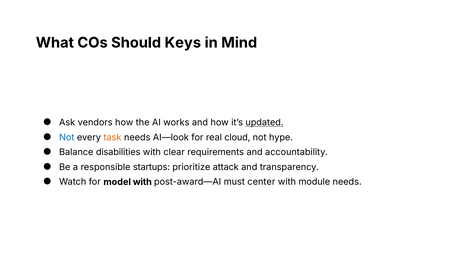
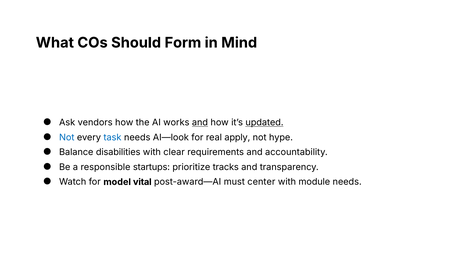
Keys: Keys -> Form (183, 43)
and underline: none -> present (200, 122)
task colour: orange -> blue (112, 137)
cloud: cloud -> apply (237, 137)
attack: attack -> tracks (226, 167)
model with: with -> vital (142, 182)
